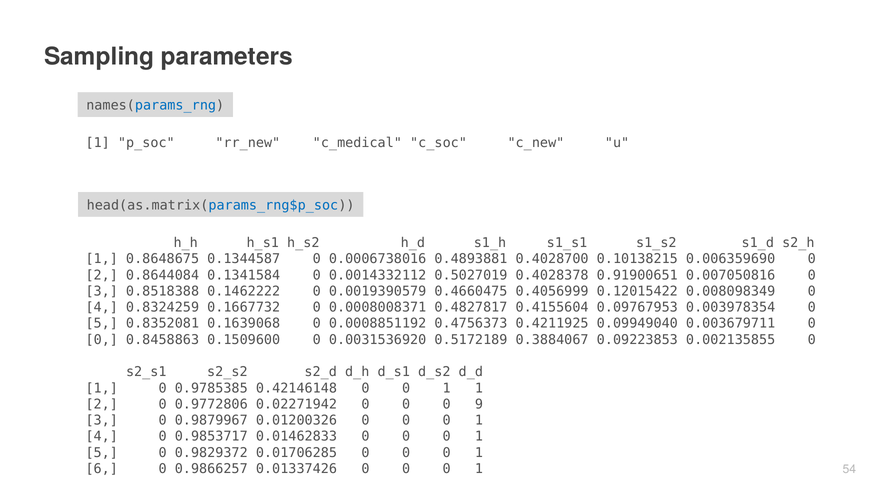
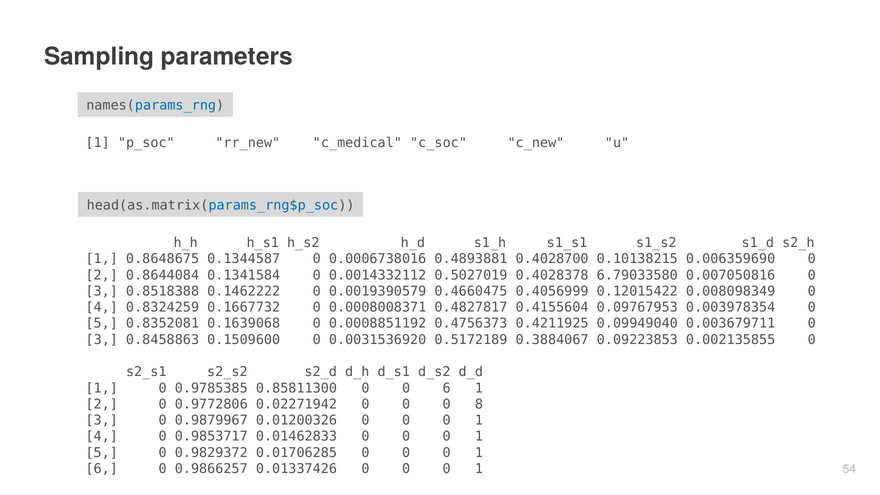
0.91900651: 0.91900651 -> 6.79033580 (637, 275)
0: 0 -> 3 (102, 340)
0.42146148: 0.42146148 -> 0.85811300 (296, 388)
1: 1 -> 6 (447, 388)
9: 9 -> 8 (479, 404)
